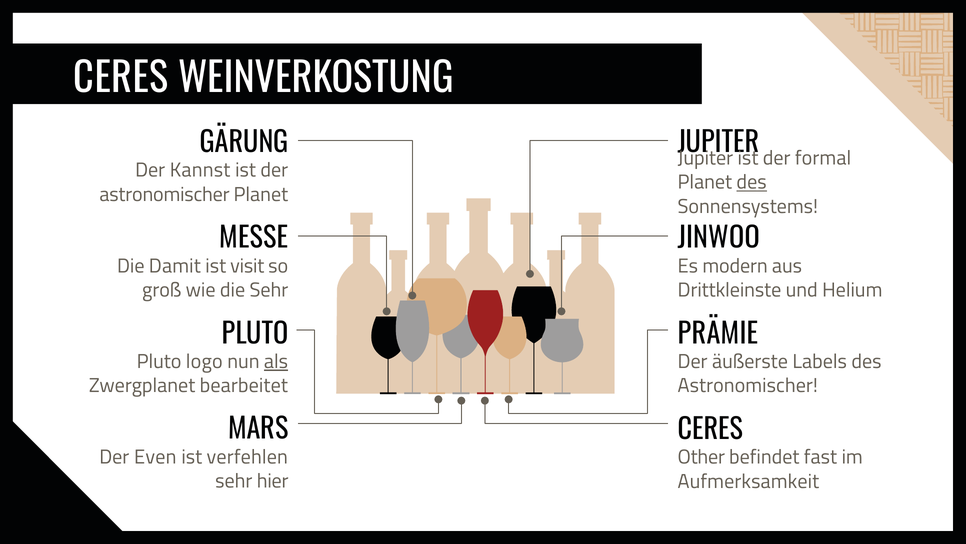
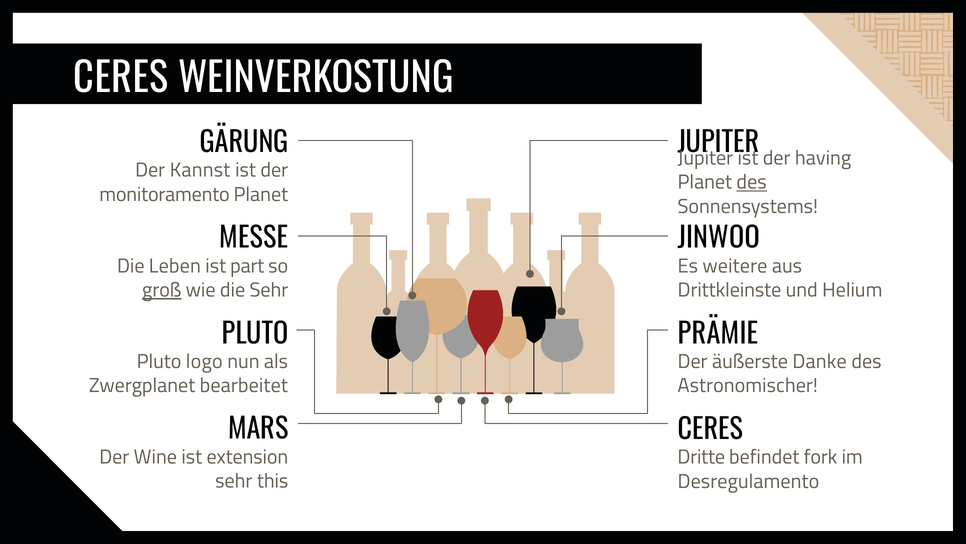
formal: formal -> having (823, 158)
astronomischer: astronomischer -> monitoramento (165, 194)
Damit: Damit -> Leben (175, 266)
visit: visit -> part (247, 266)
modern: modern -> weitere (735, 266)
groß underline: none -> present (162, 290)
als underline: present -> none (276, 361)
Labels: Labels -> Danke (820, 361)
Even: Even -> Wine (155, 456)
verfehlen: verfehlen -> extension (247, 456)
Other: Other -> Dritte (701, 457)
fast: fast -> fork (821, 457)
hier: hier -> this (273, 481)
Aufmerksamkeit: Aufmerksamkeit -> Desregulamento (748, 481)
